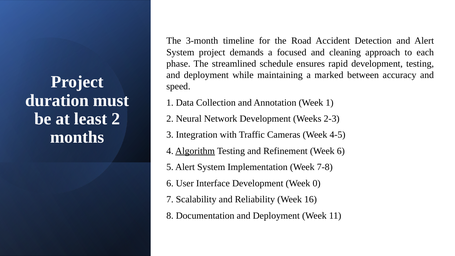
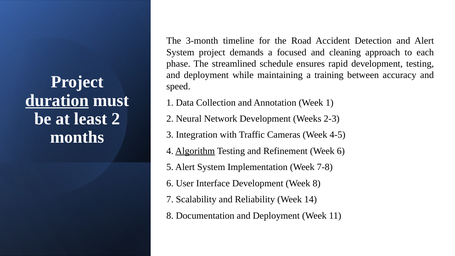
marked: marked -> training (329, 75)
duration underline: none -> present (57, 100)
Week 0: 0 -> 8 (317, 183)
Week 16: 16 -> 14 (311, 199)
